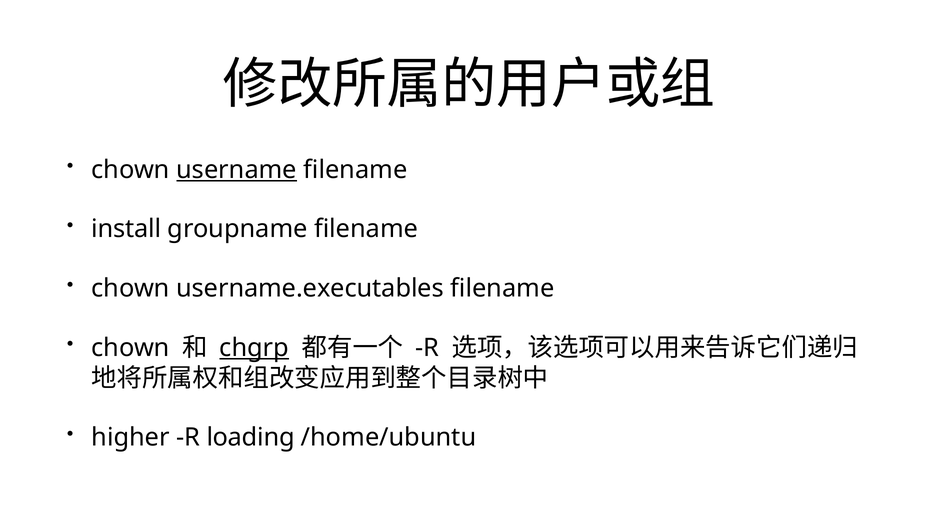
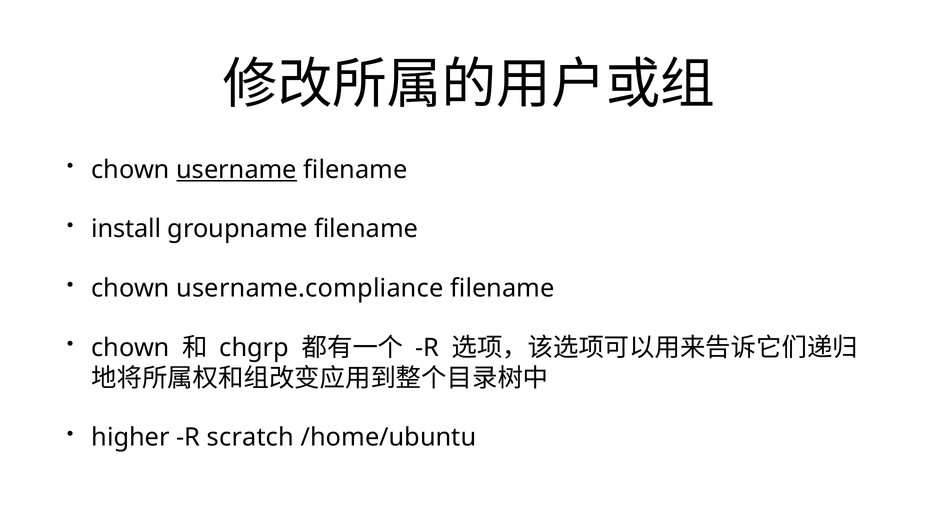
username.executables: username.executables -> username.compliance (310, 288)
chgrp underline: present -> none (254, 347)
loading: loading -> scratch (250, 437)
